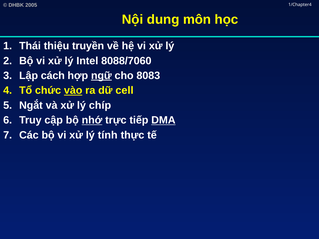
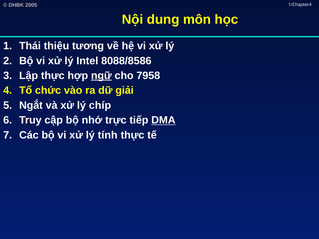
truyền: truyền -> tương (88, 46)
8088/7060: 8088/7060 -> 8088/8586 (126, 61)
Lập cách: cách -> thực (53, 76)
8083: 8083 -> 7958 (148, 76)
vào underline: present -> none (73, 91)
cell: cell -> giải (125, 91)
nhớ underline: present -> none (92, 120)
